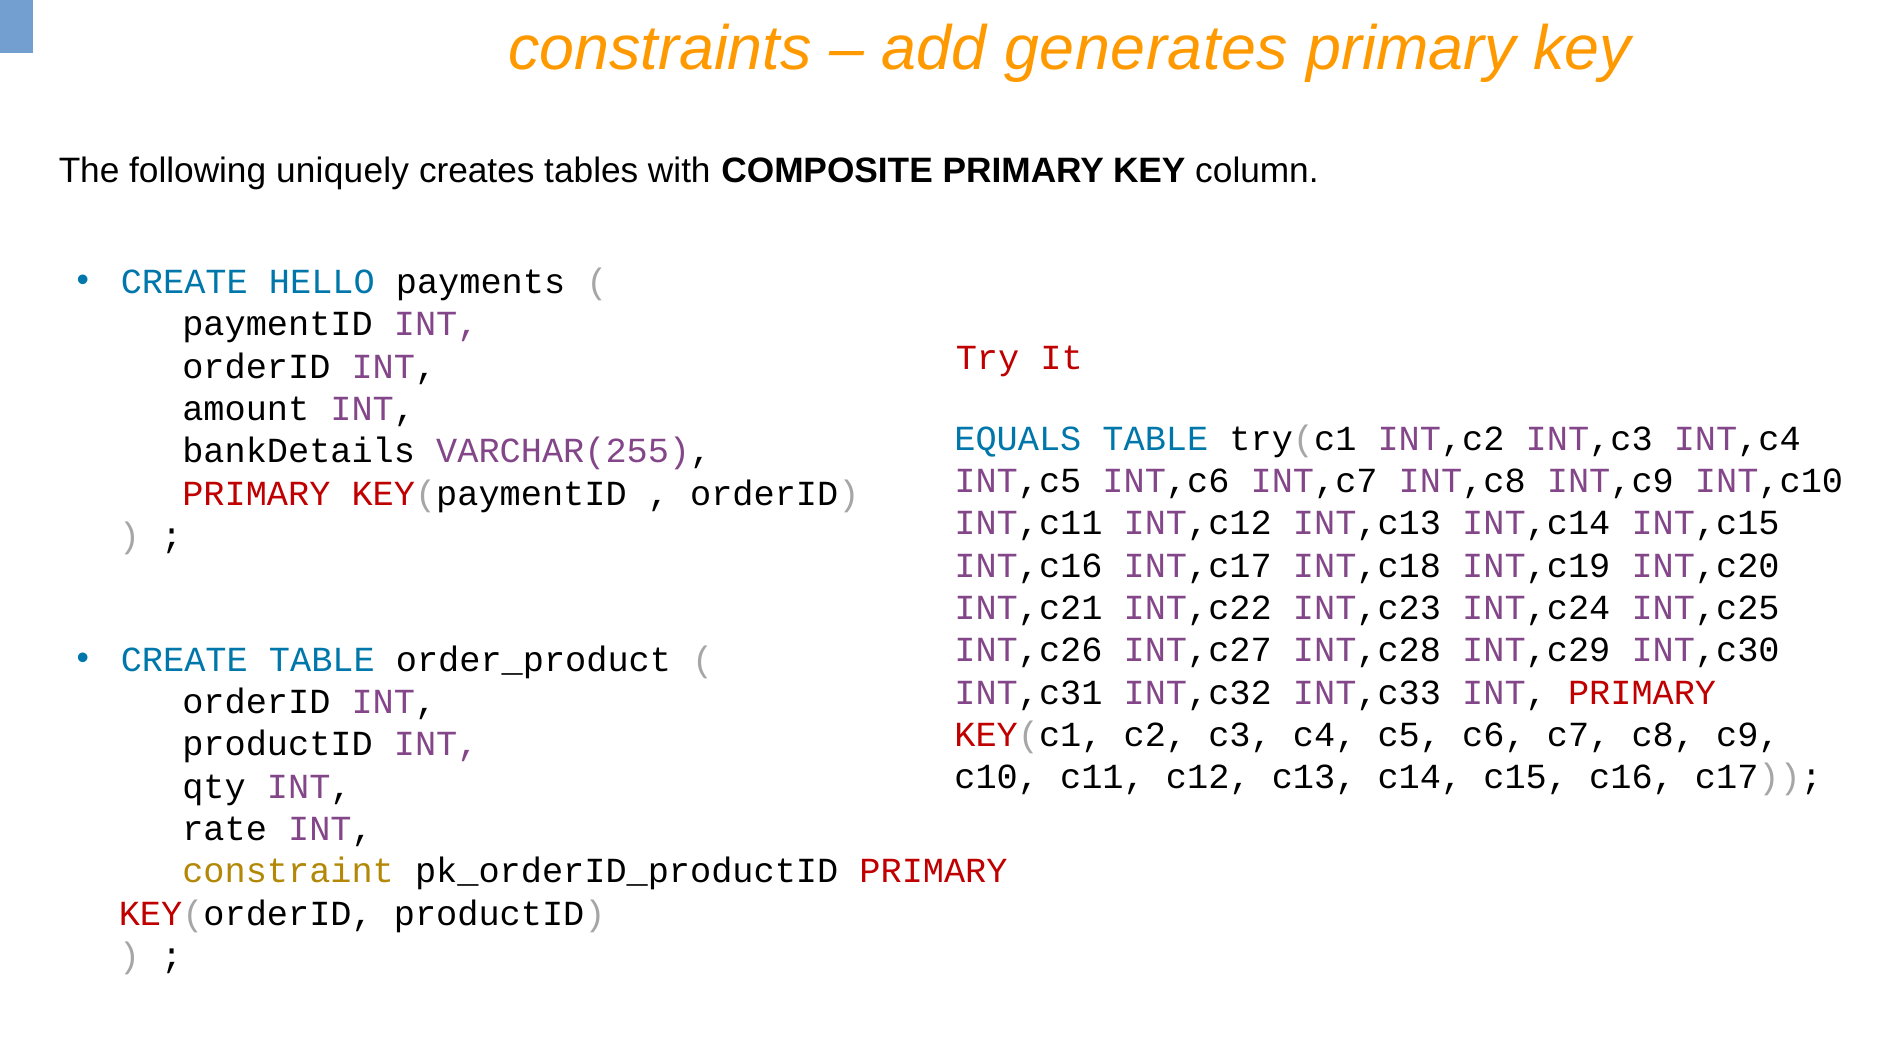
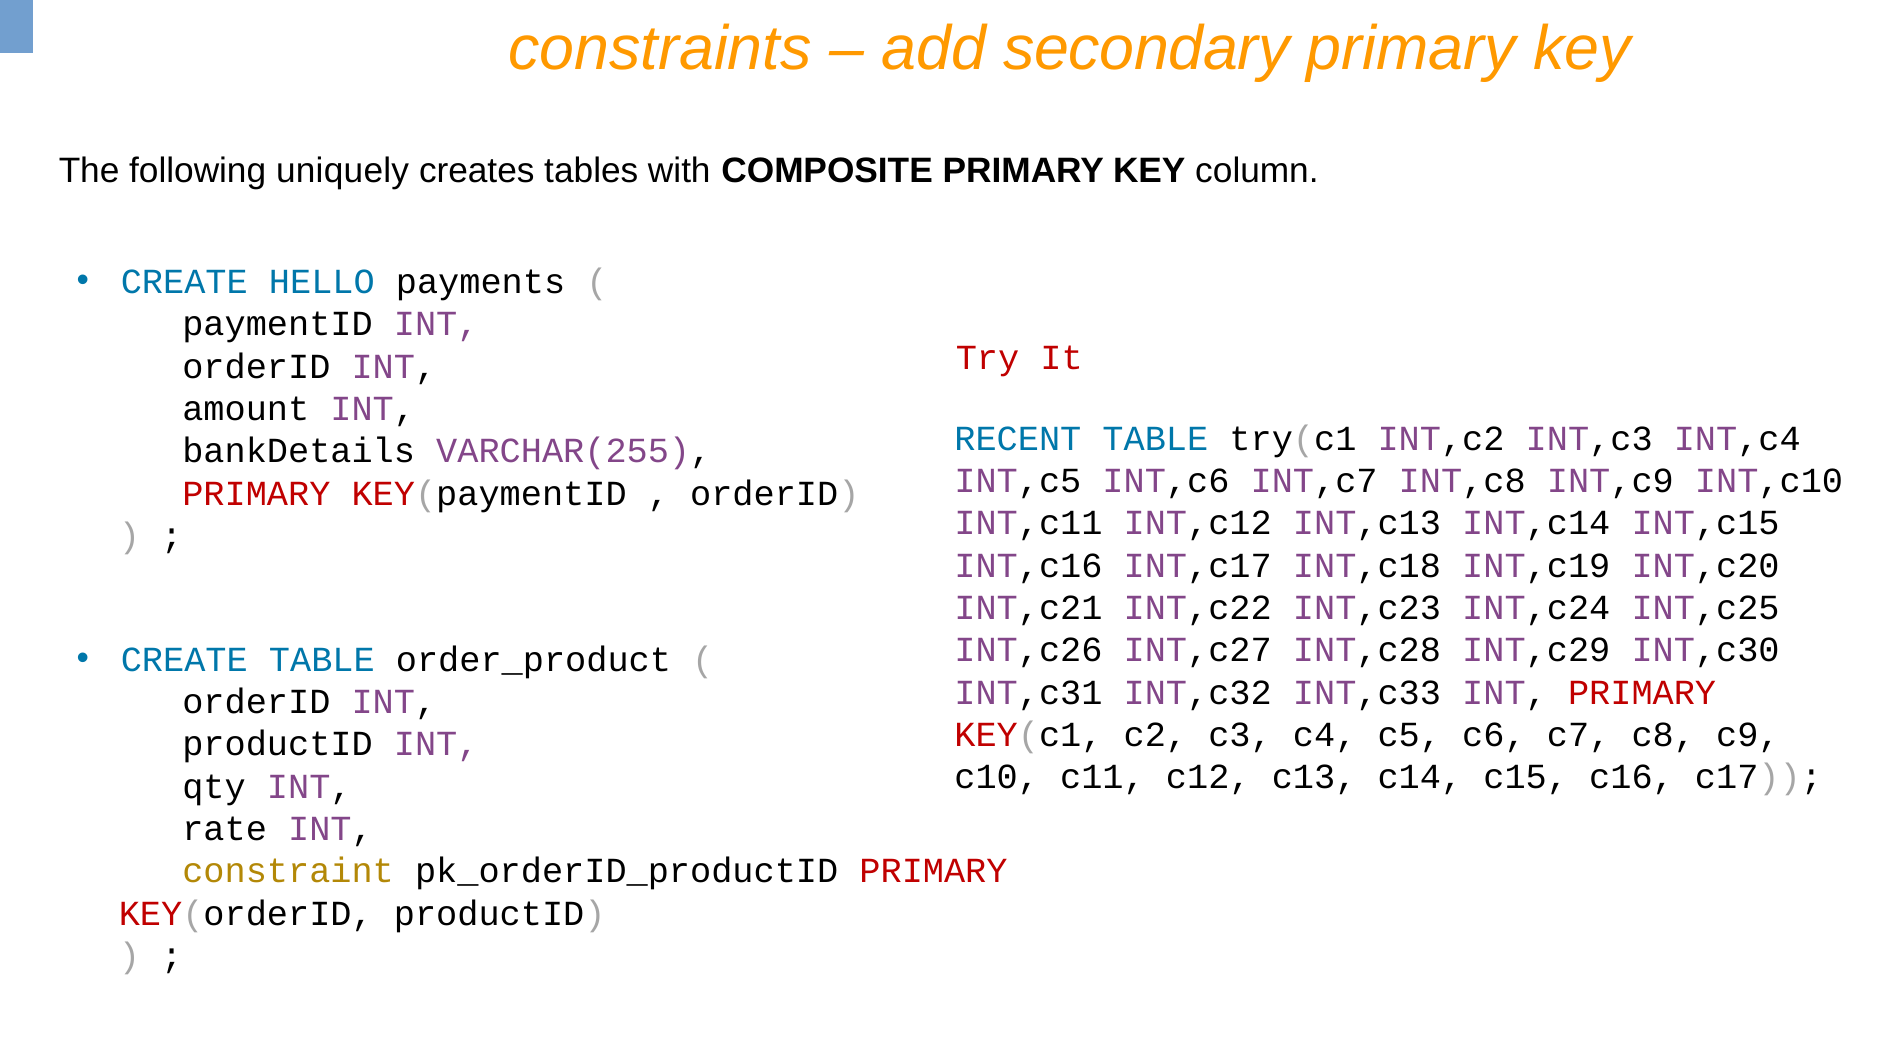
generates: generates -> secondary (1146, 49)
EQUALS: EQUALS -> RECENT (1018, 439)
